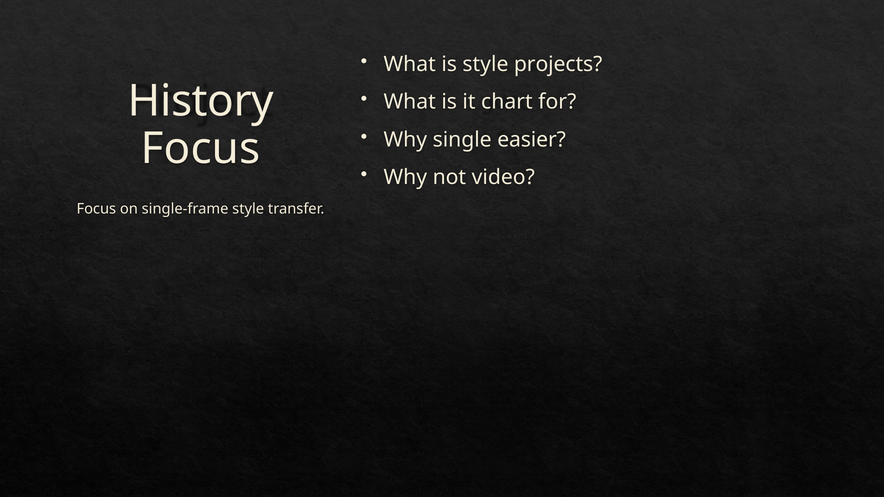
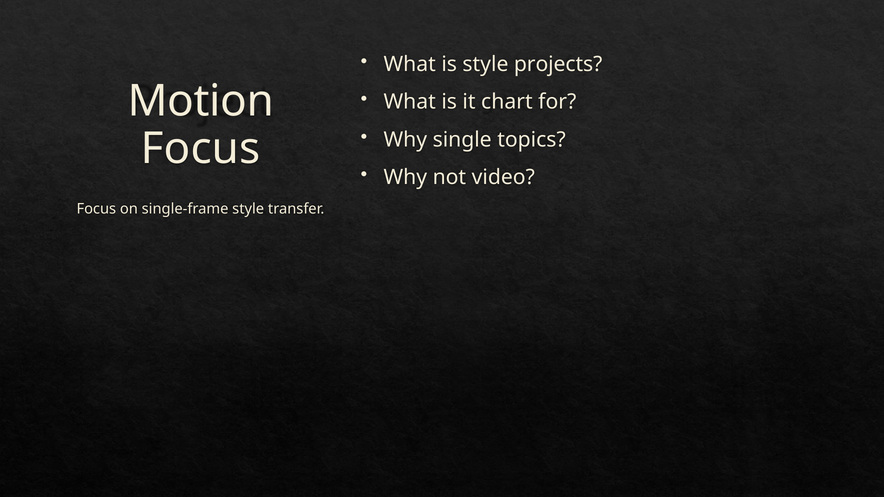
History: History -> Motion (201, 101)
easier: easier -> topics (531, 140)
